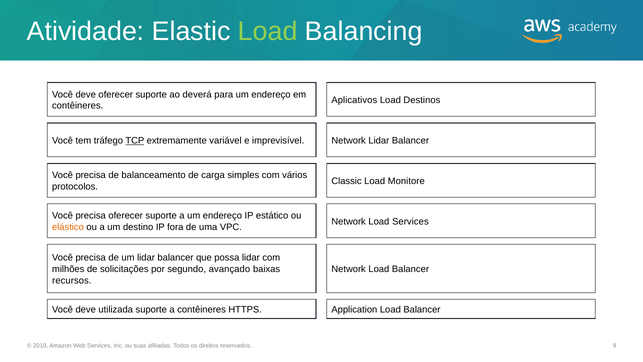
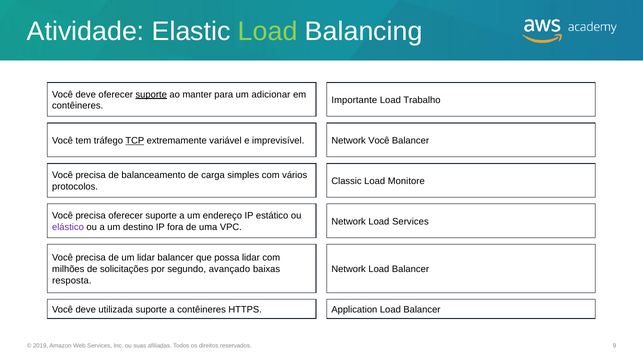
suporte underline: none -> present (151, 94)
deverá: deverá -> manter (197, 94)
para um endereço: endereço -> adicionar (271, 94)
Aplicativos: Aplicativos -> Importante (354, 100)
Destinos: Destinos -> Trabalho (422, 100)
Network Lidar: Lidar -> Você (379, 140)
elástico colour: orange -> purple (68, 227)
recursos: recursos -> resposta (72, 280)
